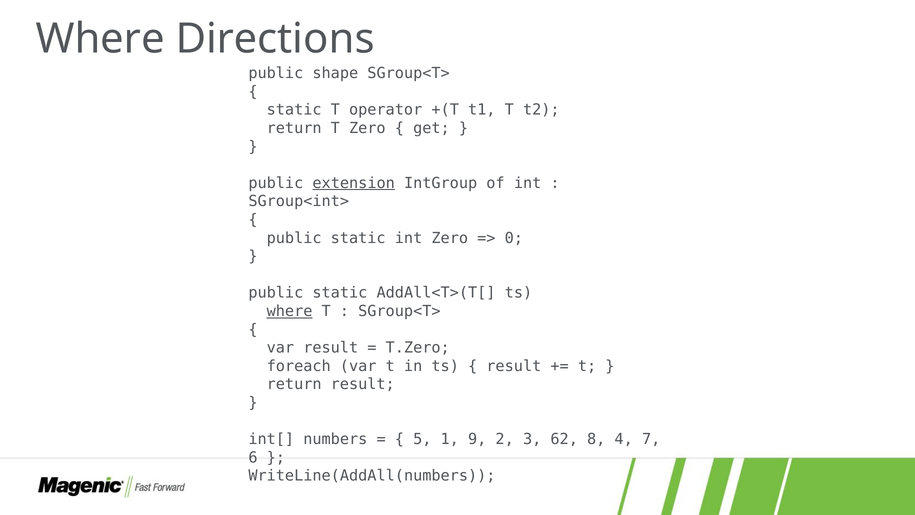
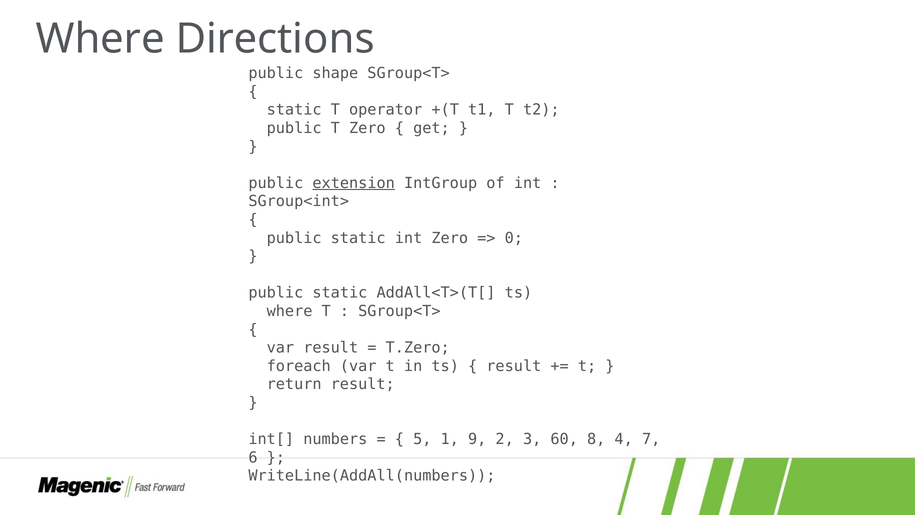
return: return -> public (294, 128)
where underline: present -> none (290, 311)
62: 62 -> 60 (564, 439)
